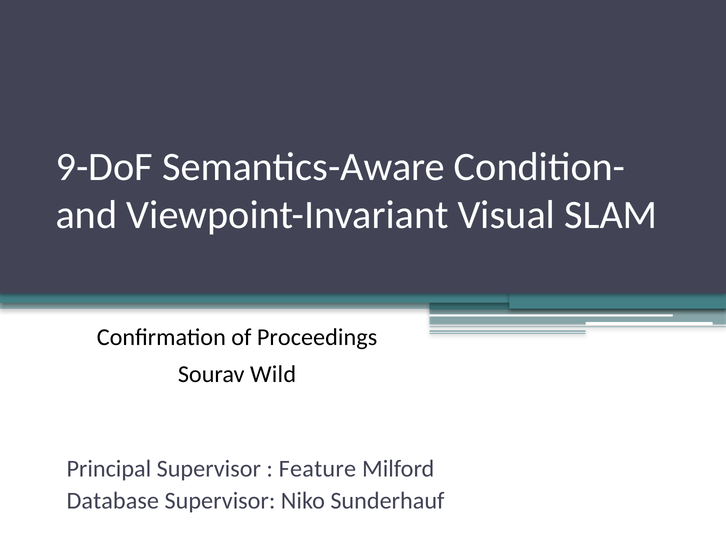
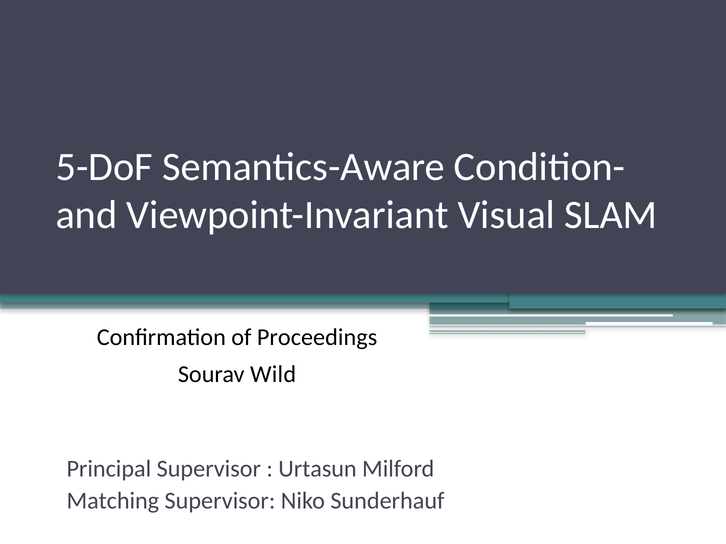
9-DoF: 9-DoF -> 5-DoF (104, 167)
Feature: Feature -> Urtasun (318, 469)
Database: Database -> Matching (113, 501)
